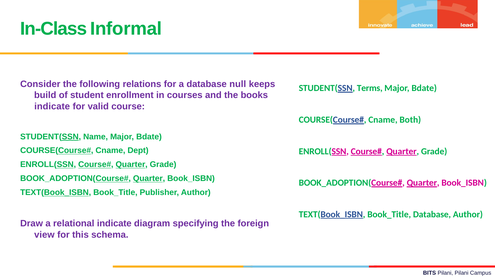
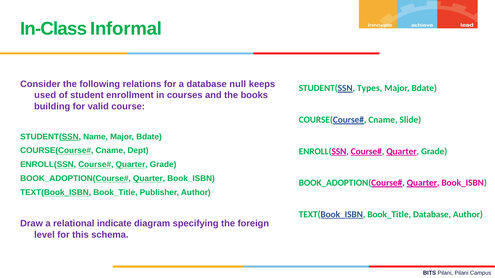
Terms: Terms -> Types (370, 88)
build: build -> used (45, 95)
indicate: indicate -> building (52, 106)
Both: Both -> Slide (410, 120)
view: view -> level (44, 235)
